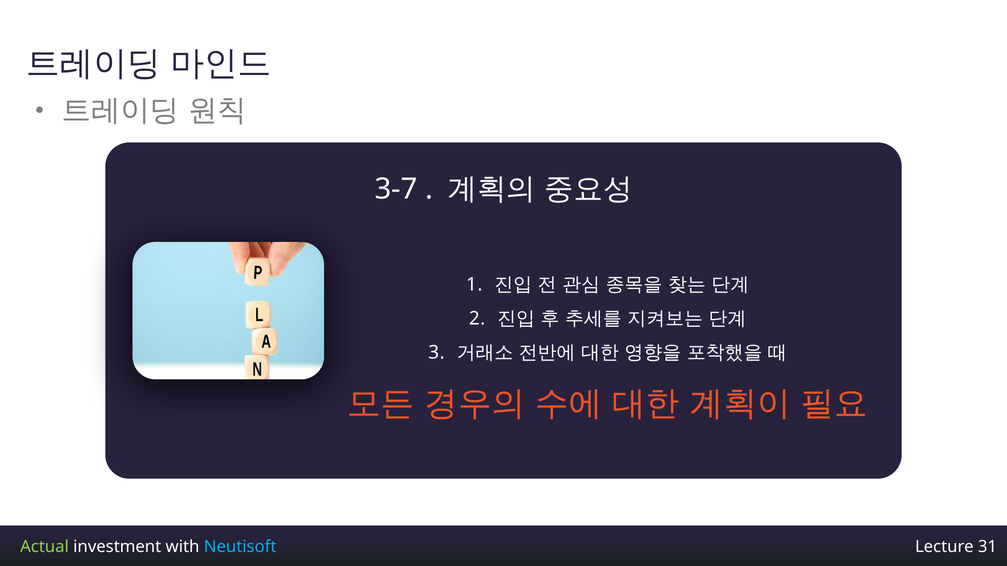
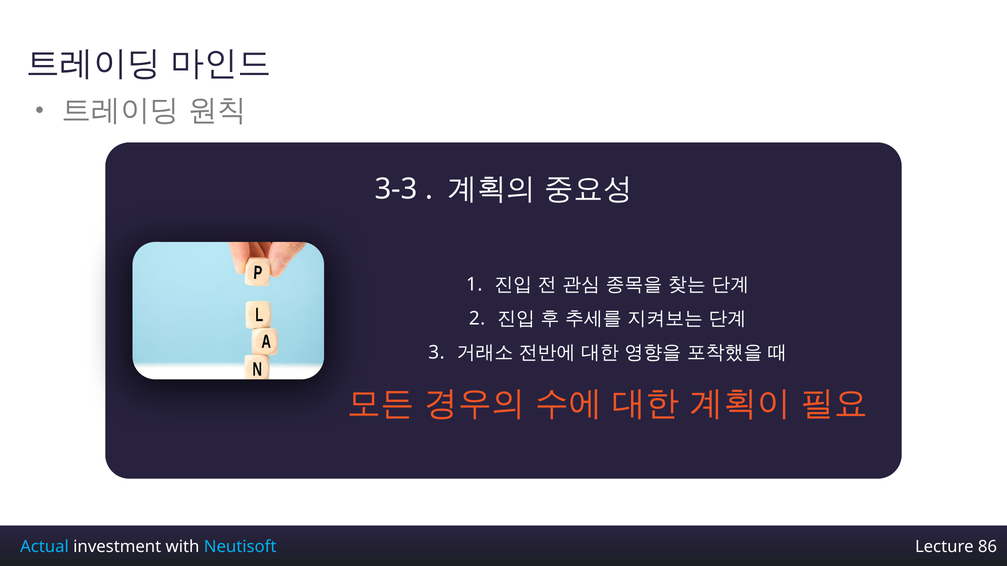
3-7: 3-7 -> 3-3 (396, 189)
Actual colour: light green -> light blue (45, 547)
31: 31 -> 86 (987, 547)
